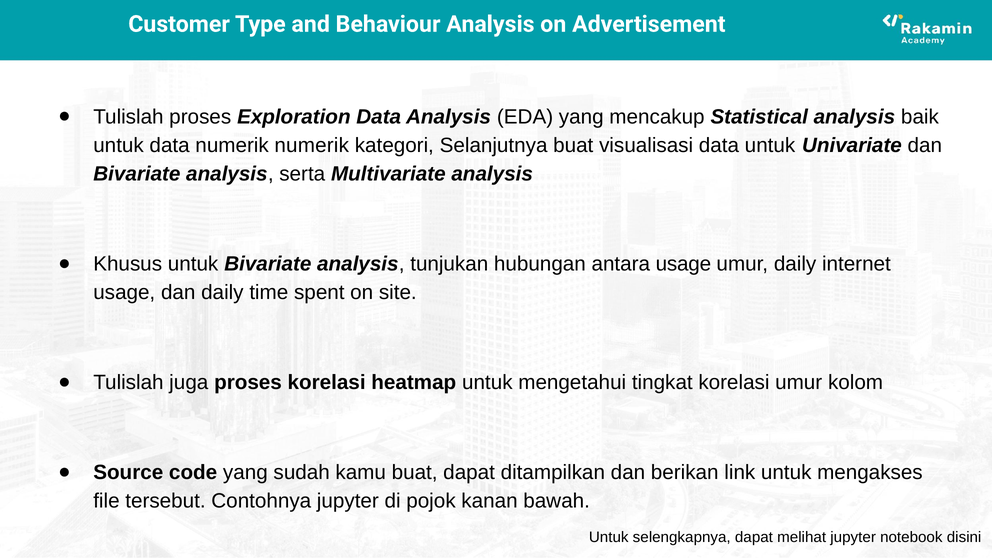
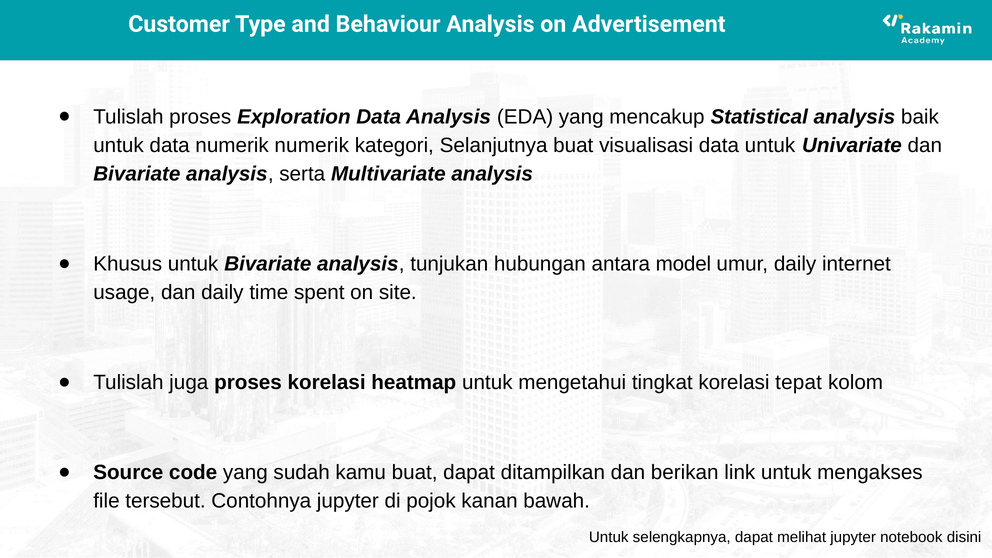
antara usage: usage -> model (683, 264)
korelasi umur: umur -> tepat (799, 382)
